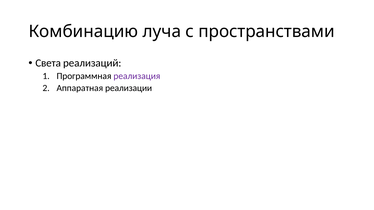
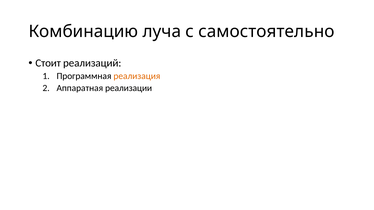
пространствами: пространствами -> самостоятельно (266, 31)
Света: Света -> Стоит (48, 63)
реализация colour: purple -> orange (137, 76)
